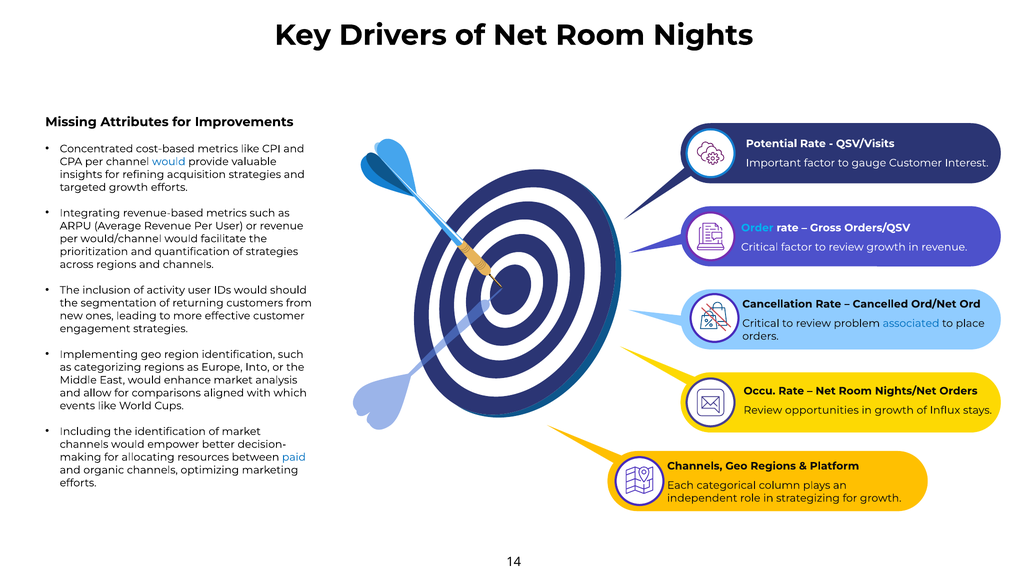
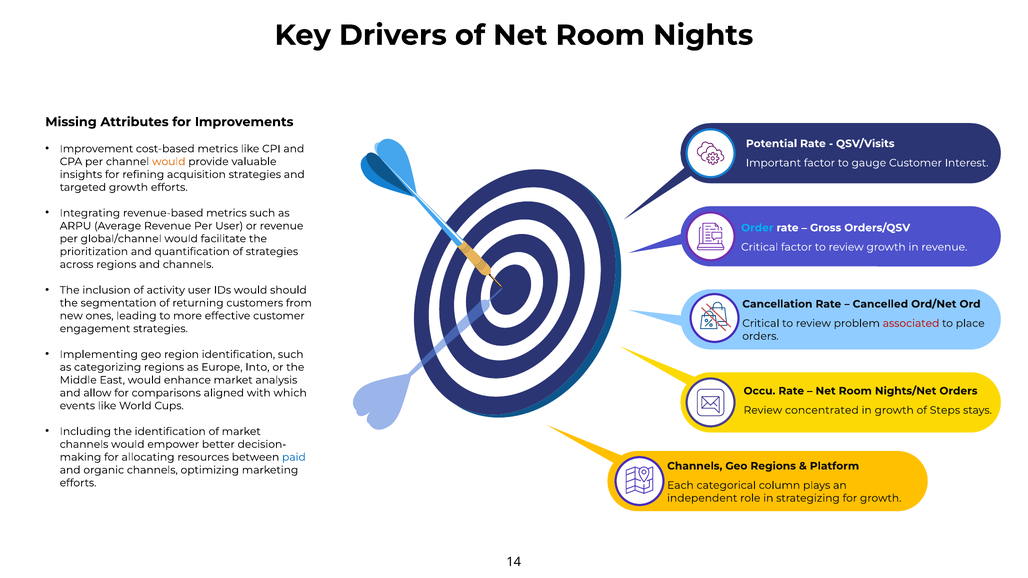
Concentrated: Concentrated -> Improvement (96, 149)
would colour: blue -> orange (169, 162)
would/channel: would/channel -> global/channel (121, 239)
associated colour: blue -> red (911, 323)
opportunities: opportunities -> concentrated (822, 410)
Influx: Influx -> Steps (945, 410)
